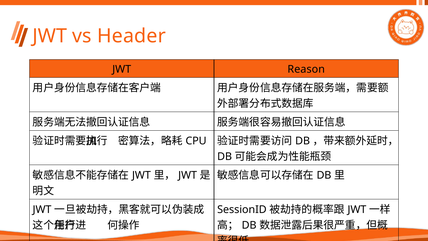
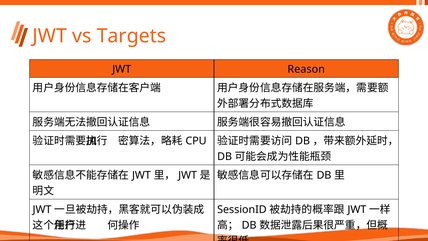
Header: Header -> Targets (132, 36)
